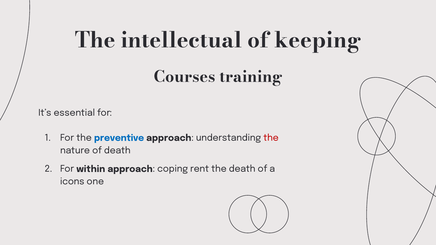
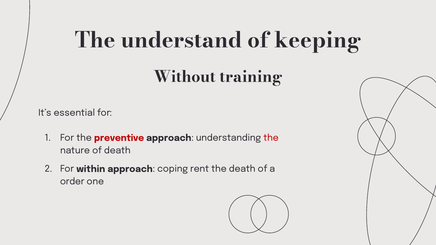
intellectual: intellectual -> understand (181, 40)
Courses: Courses -> Without (185, 77)
preventive colour: blue -> red (119, 138)
icons: icons -> order (72, 182)
